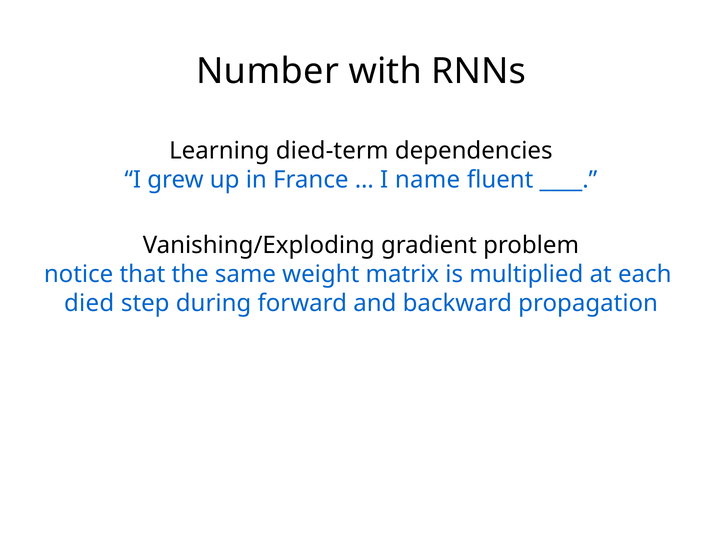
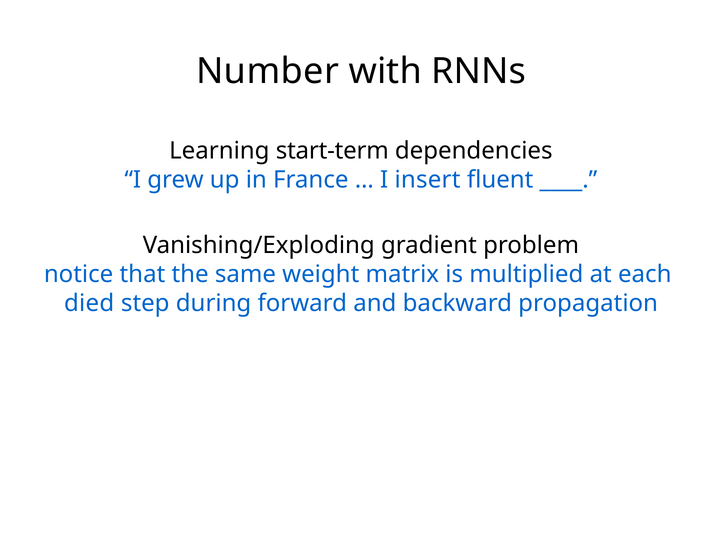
died-term: died-term -> start-term (332, 151)
name: name -> insert (428, 179)
